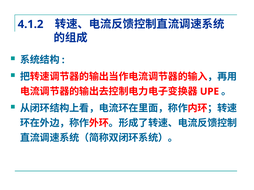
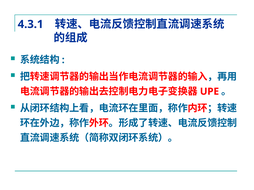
4.1.2: 4.1.2 -> 4.3.1 (31, 24)
